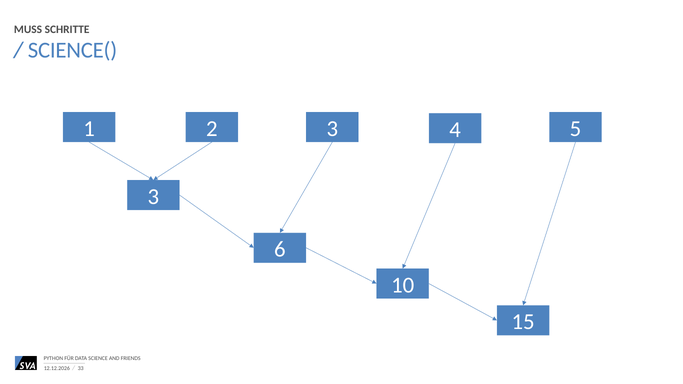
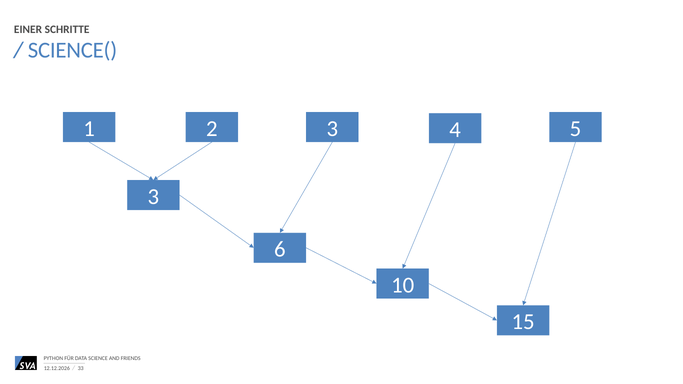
MUSS: MUSS -> EINER (28, 30)
